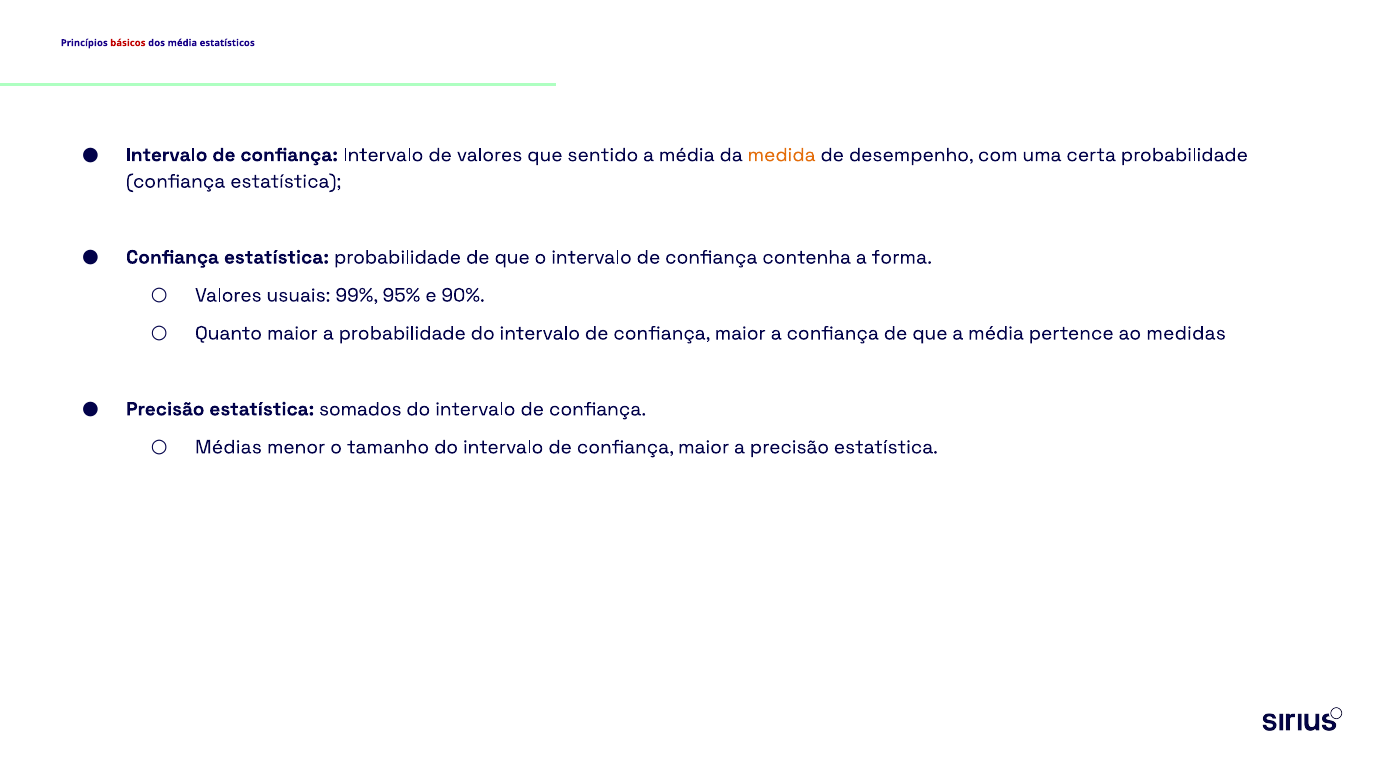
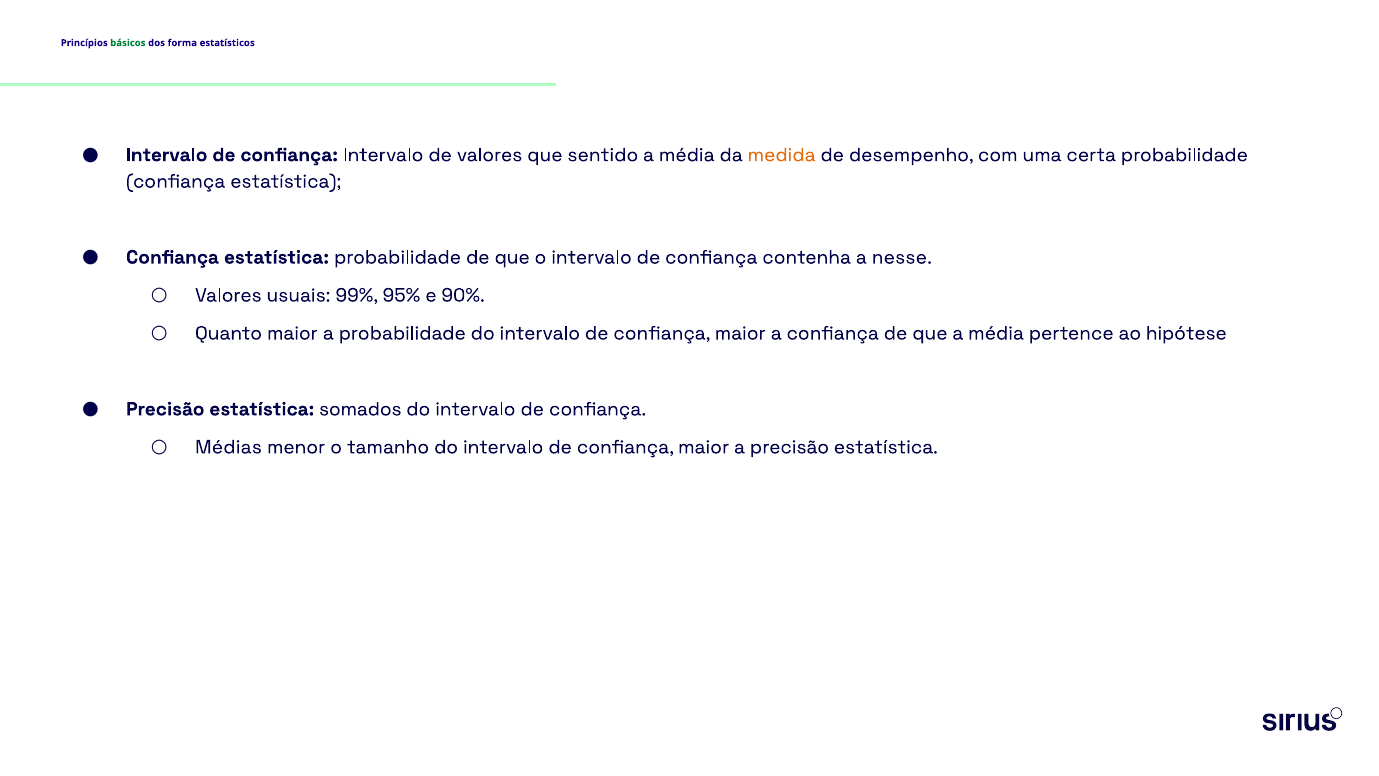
básicos colour: red -> green (128, 43)
dos média: média -> forma (182, 43)
forma: forma -> nesse (902, 257)
medidas: medidas -> hipótese (1186, 333)
